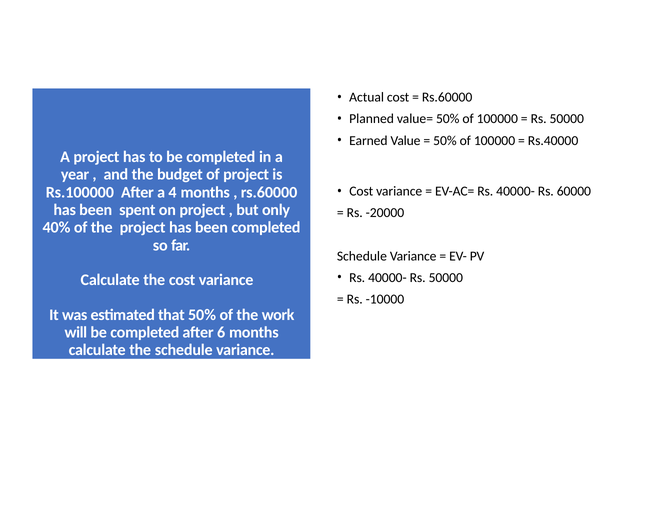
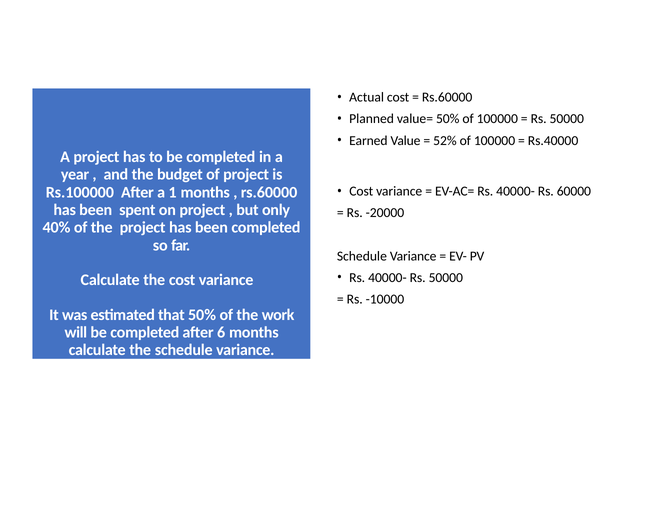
50%: 50% -> 52% (445, 140)
4: 4 -> 1 (173, 192)
